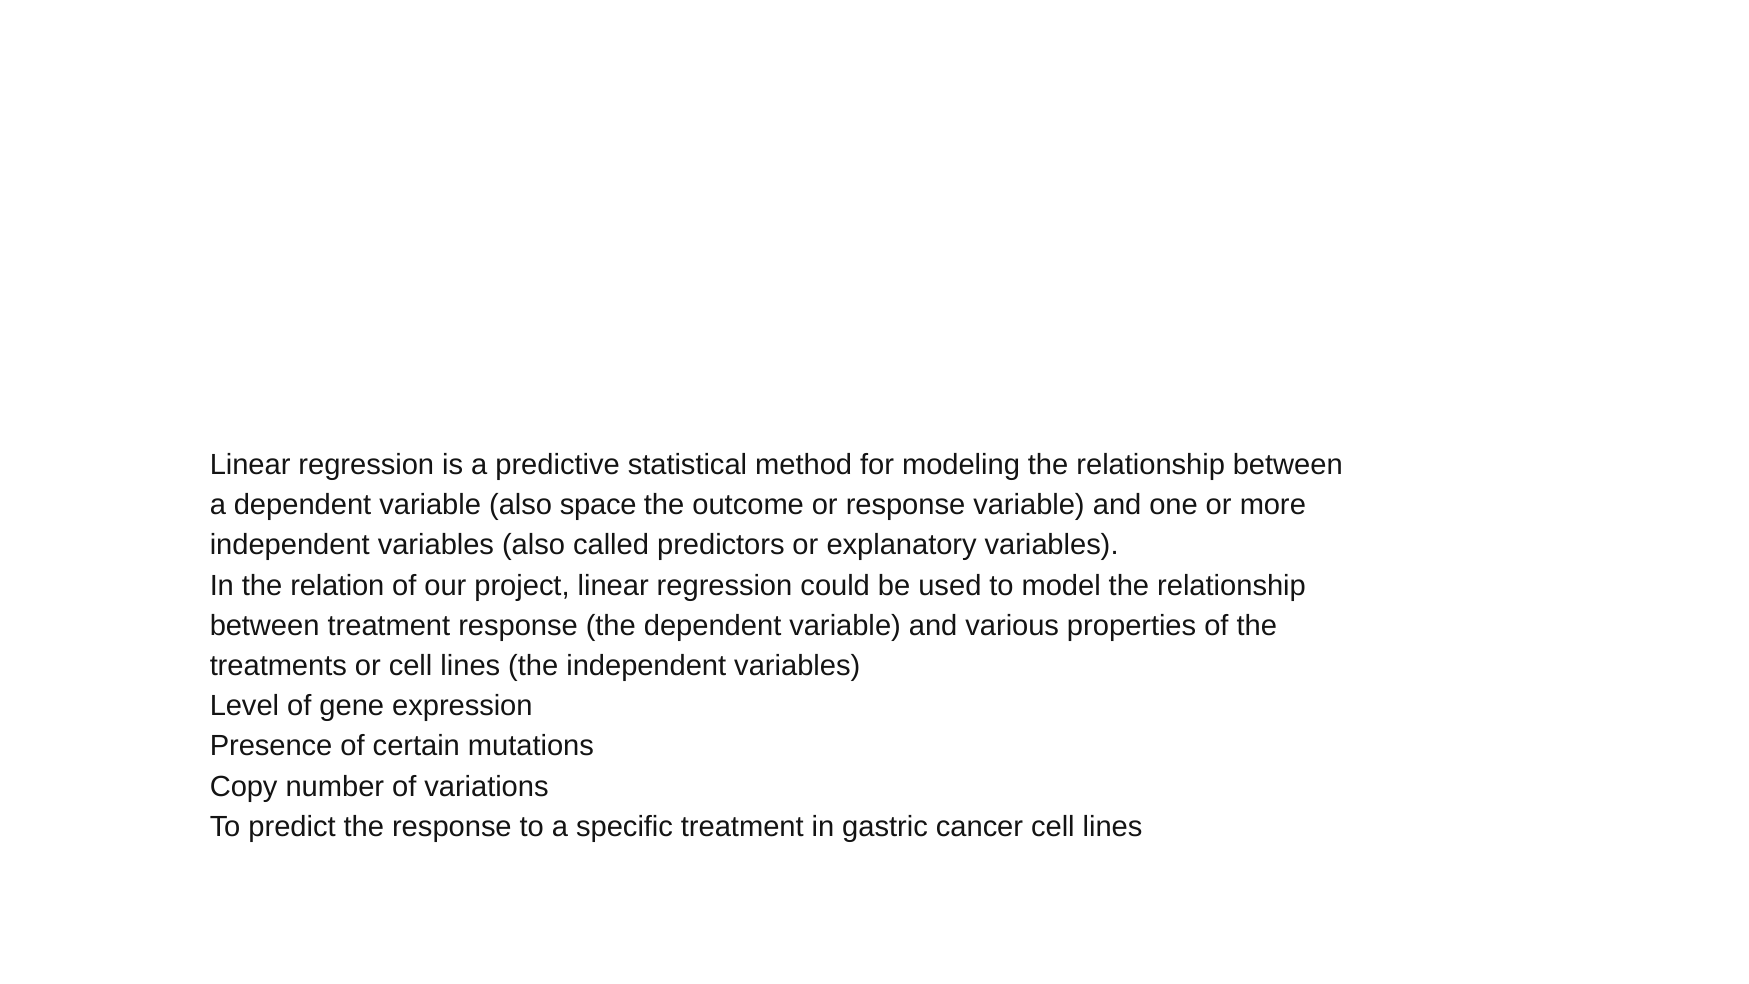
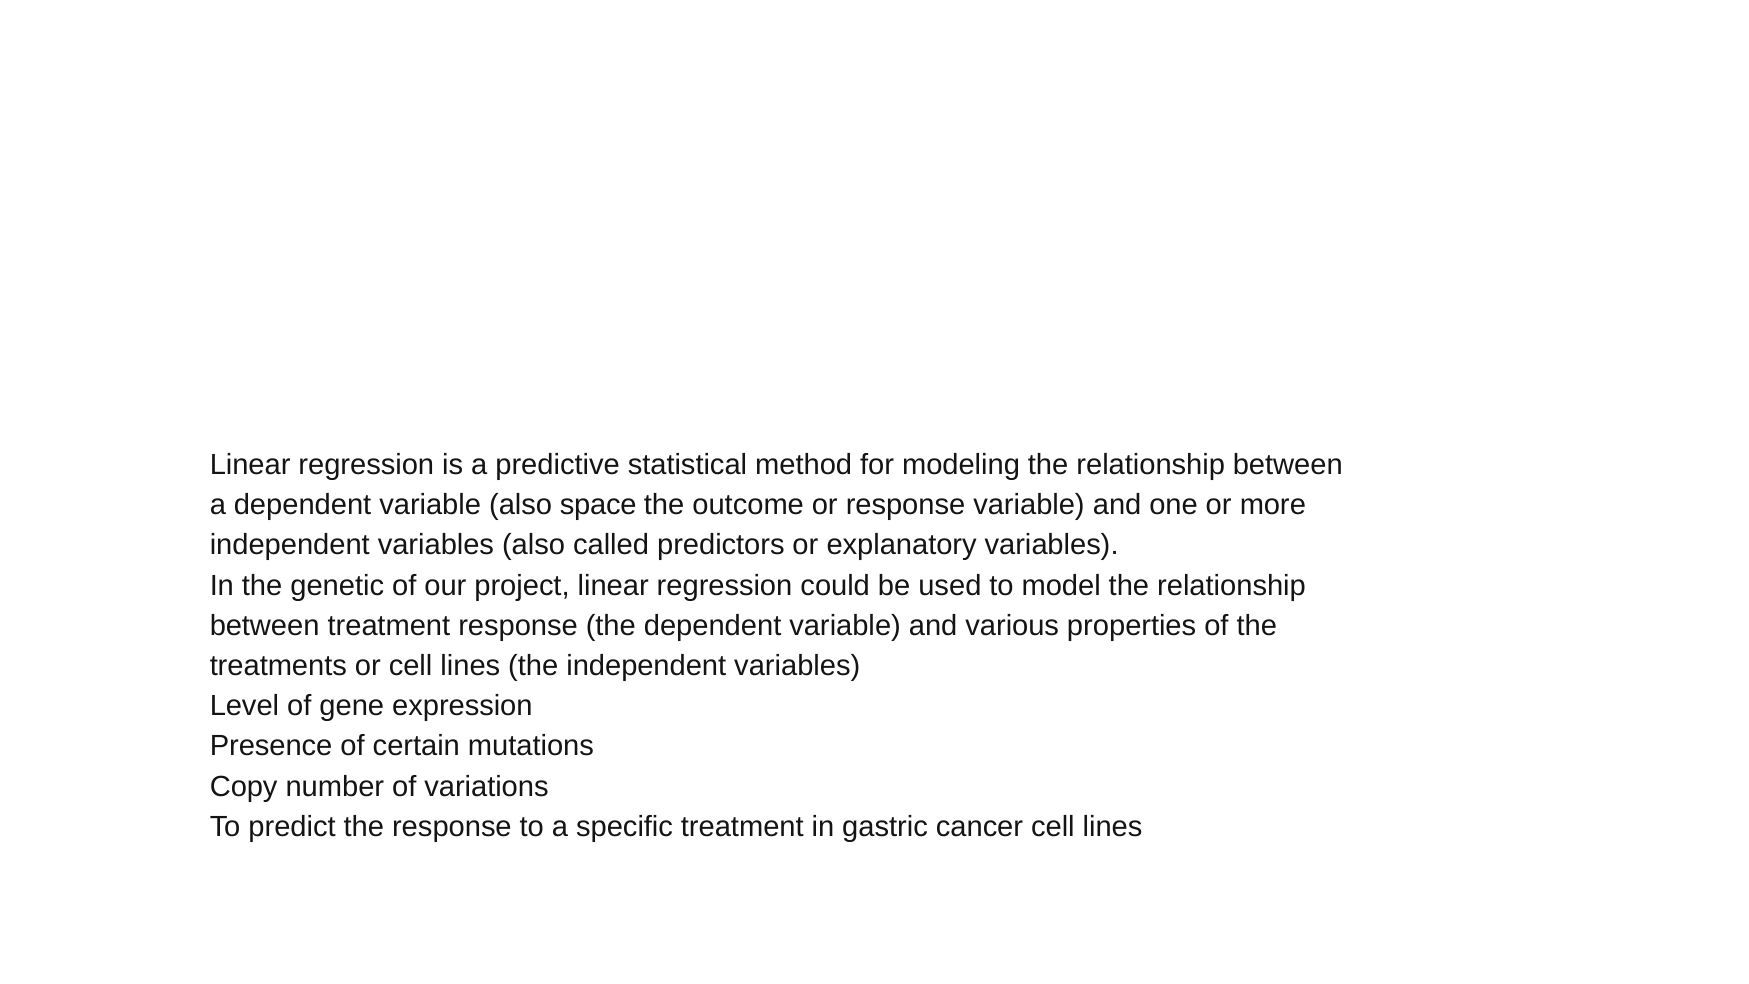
relation: relation -> genetic (337, 585)
